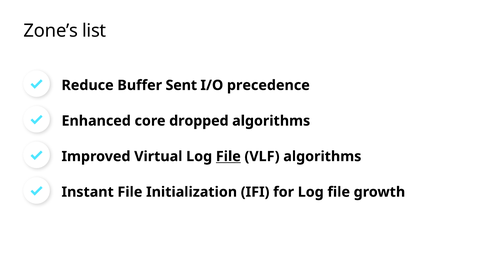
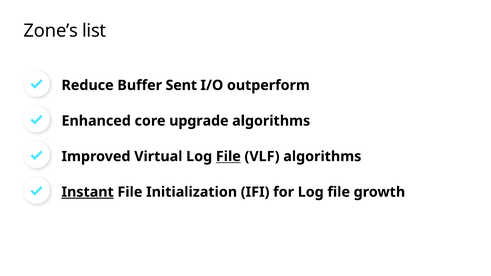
precedence: precedence -> outperform (268, 85)
dropped: dropped -> upgrade (199, 121)
Instant underline: none -> present (88, 192)
